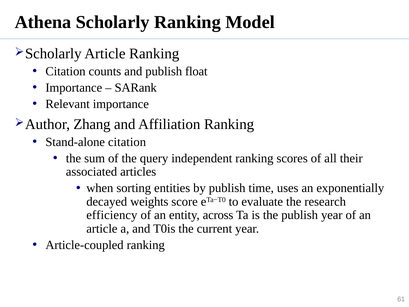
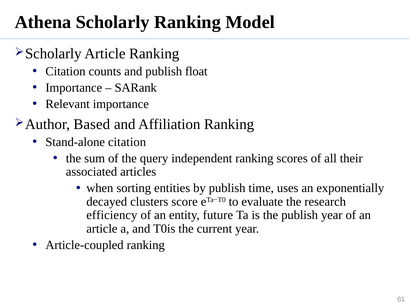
Zhang: Zhang -> Based (92, 124)
weights: weights -> clusters (149, 201)
across: across -> future (218, 215)
